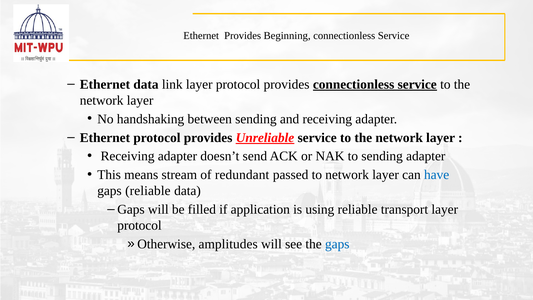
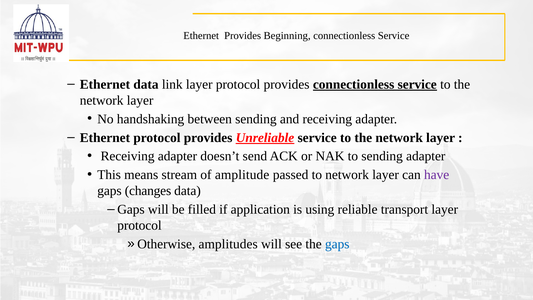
redundant: redundant -> amplitude (242, 175)
have colour: blue -> purple (437, 175)
gaps reliable: reliable -> changes (148, 191)
